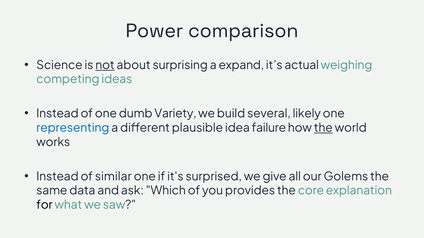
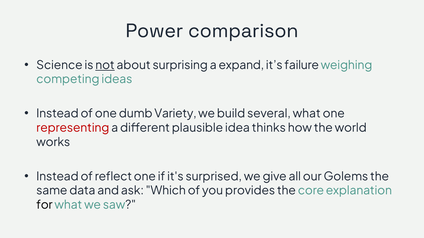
actual: actual -> failure (302, 65)
several likely: likely -> what (307, 114)
representing colour: blue -> red (73, 128)
failure: failure -> thinks (269, 128)
the underline: present -> none (323, 128)
similar: similar -> reflect (113, 177)
